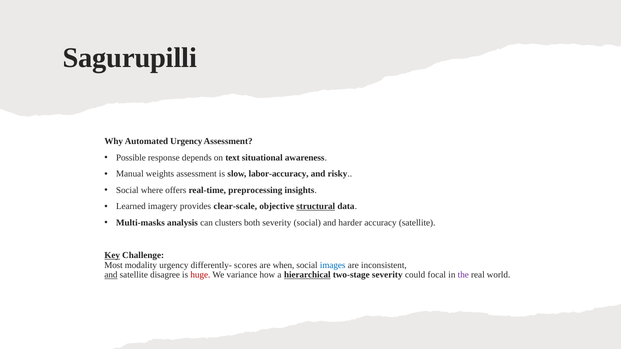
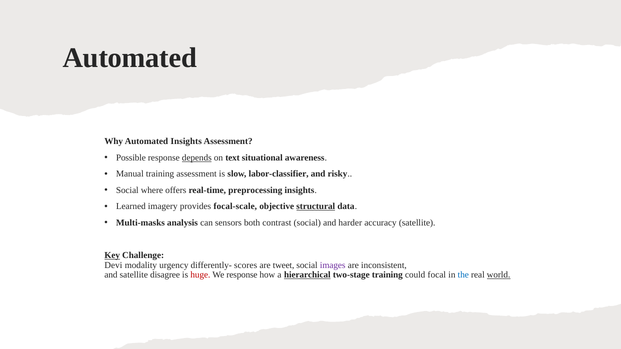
Sagurupilli: Sagurupilli -> Automated (130, 58)
Automated Urgency: Urgency -> Insights (186, 142)
depends underline: none -> present (197, 158)
Manual weights: weights -> training (160, 174)
labor-accuracy: labor-accuracy -> labor-classifier (279, 174)
clear-scale: clear-scale -> focal-scale (235, 207)
clusters: clusters -> sensors (228, 223)
both severity: severity -> contrast (277, 223)
Most: Most -> Devi (113, 265)
when: when -> tweet (284, 265)
images colour: blue -> purple (333, 265)
and underline: present -> none (111, 275)
We variance: variance -> response (242, 275)
two-stage severity: severity -> training (387, 275)
the colour: purple -> blue (463, 275)
world underline: none -> present (499, 275)
